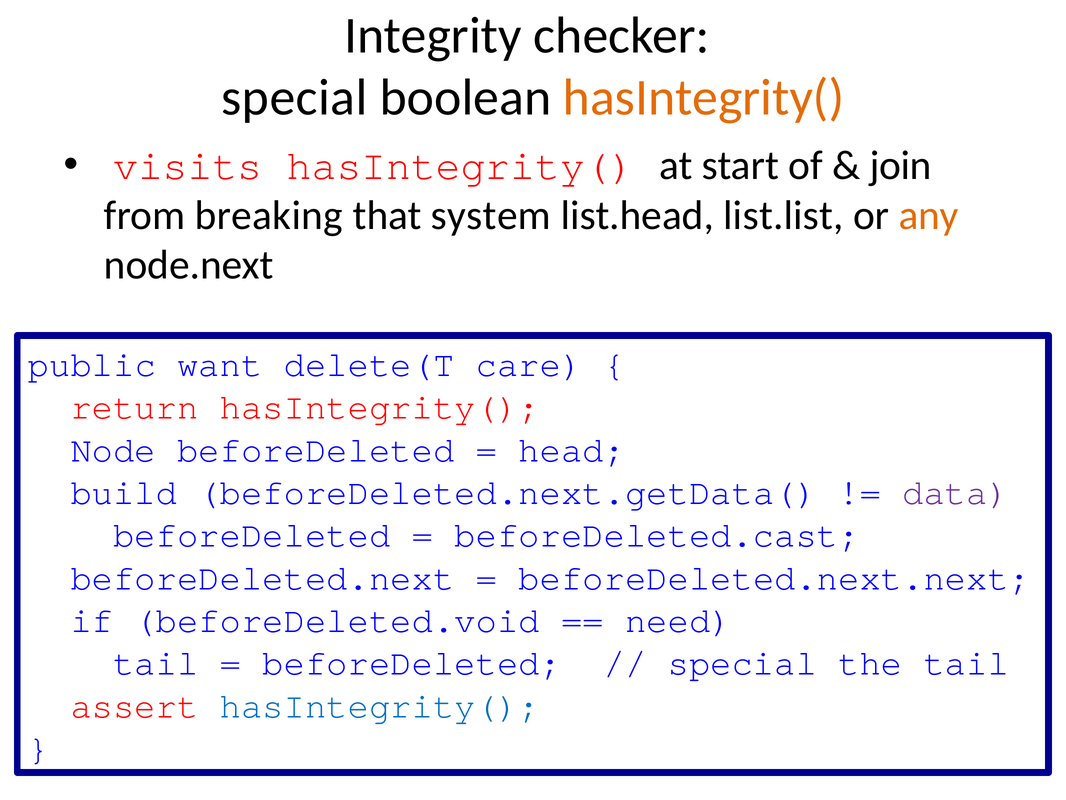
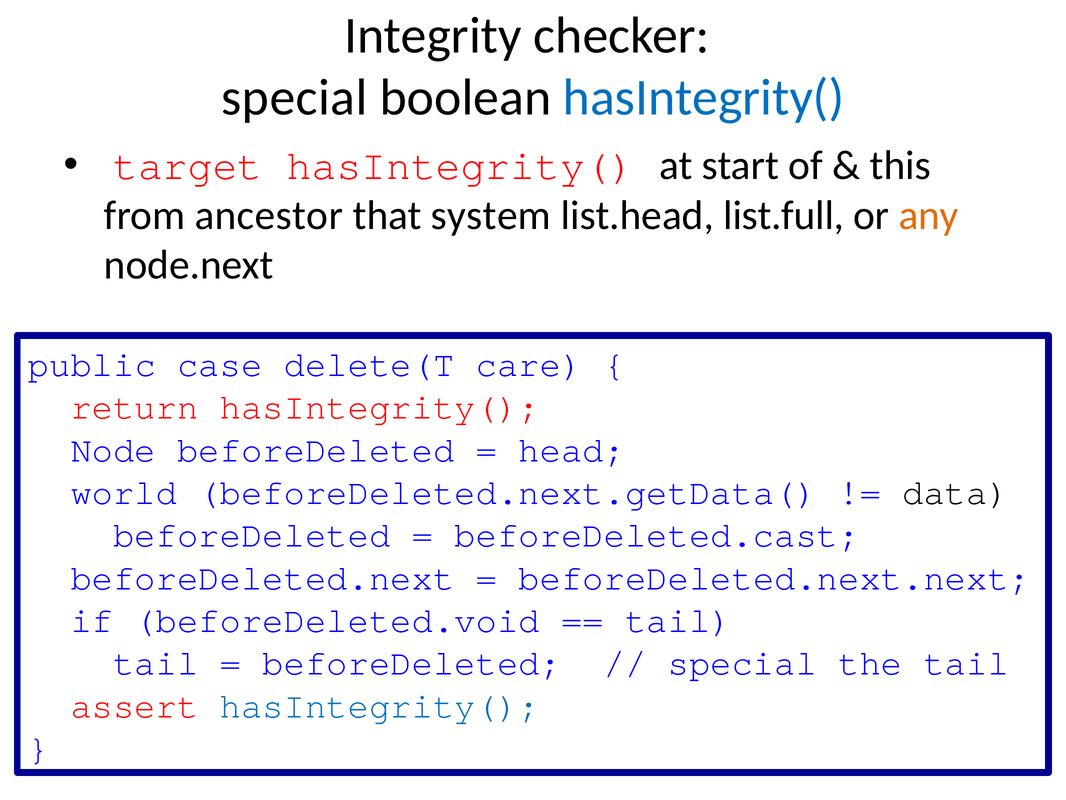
hasIntegrity( colour: orange -> blue (704, 98)
visits: visits -> target (188, 166)
join: join -> this (900, 166)
breaking: breaking -> ancestor (269, 215)
list.list: list.list -> list.full (784, 215)
want: want -> case (220, 364)
build: build -> world (124, 492)
data colour: purple -> black (956, 492)
need: need -> tail (678, 620)
